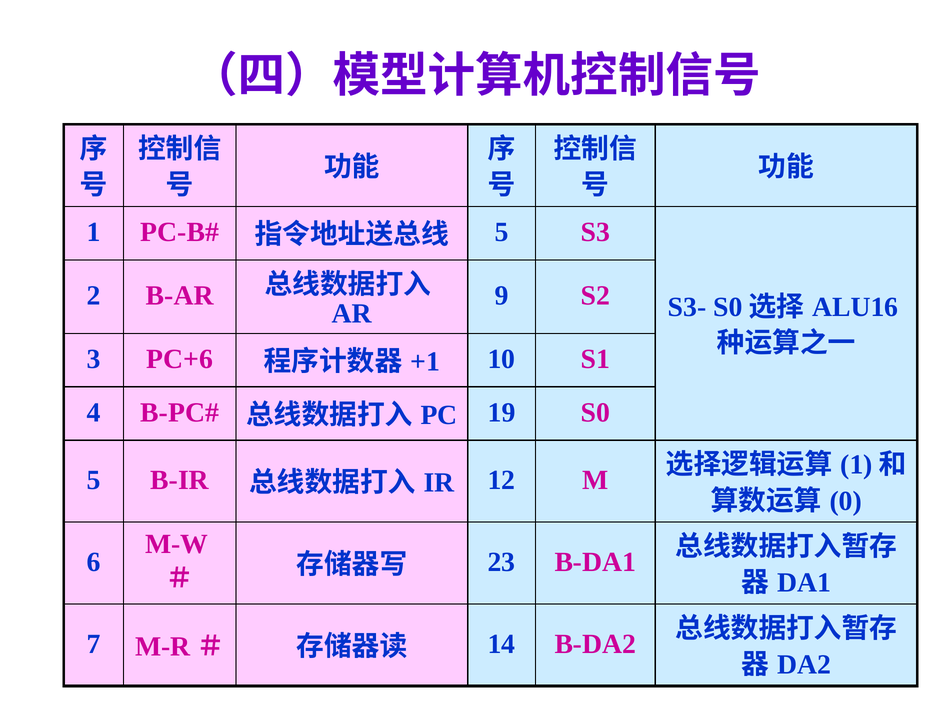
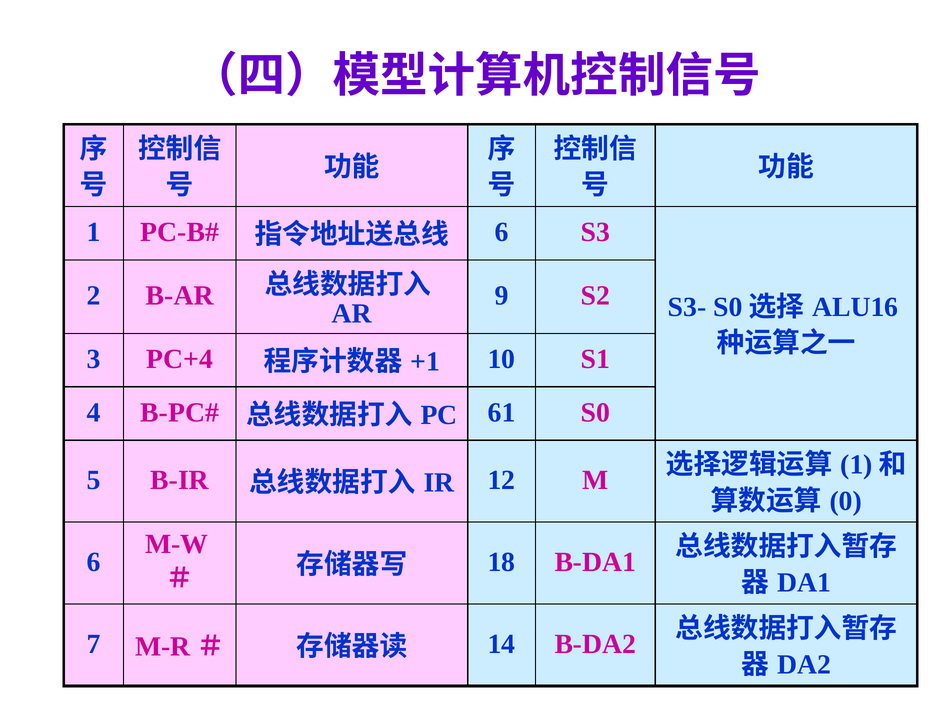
5: 5 -> 6 (502, 232)
PC+6: PC+6 -> PC+4 (180, 359)
19: 19 -> 61 (502, 413)
23: 23 -> 18 (502, 562)
